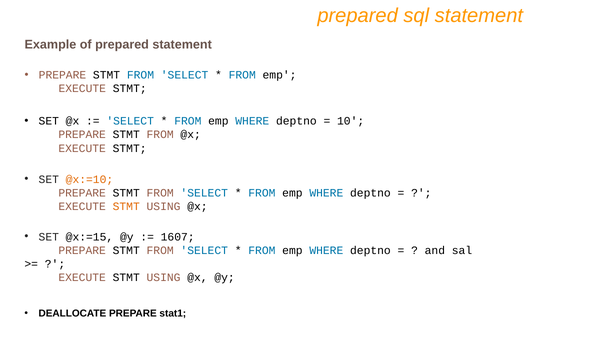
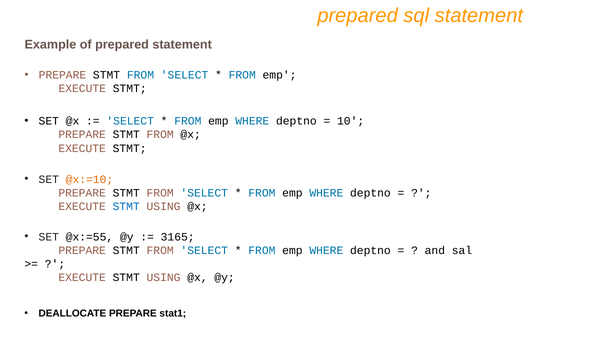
STMT colour: orange -> blue (126, 207)
@x:=15: @x:=15 -> @x:=55 (89, 237)
1607: 1607 -> 3165 (178, 237)
